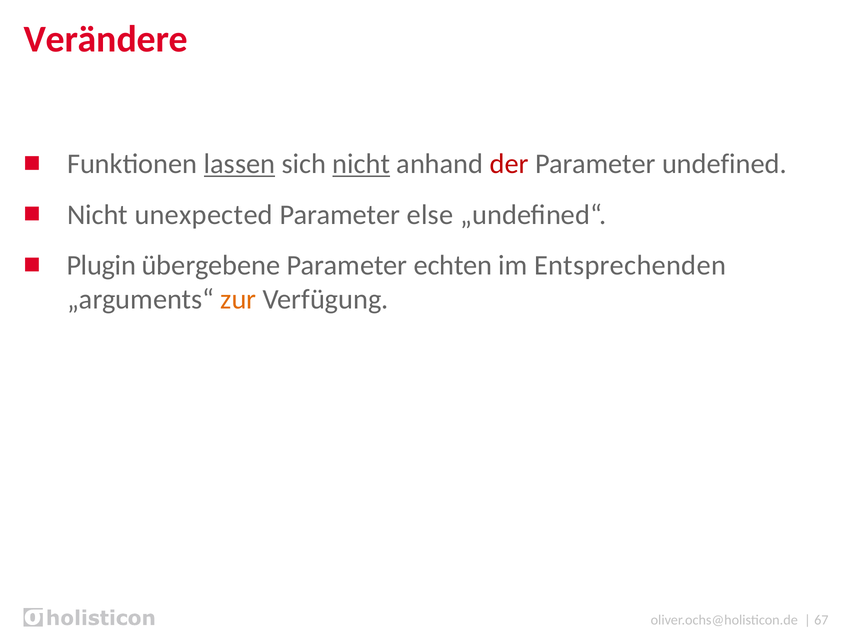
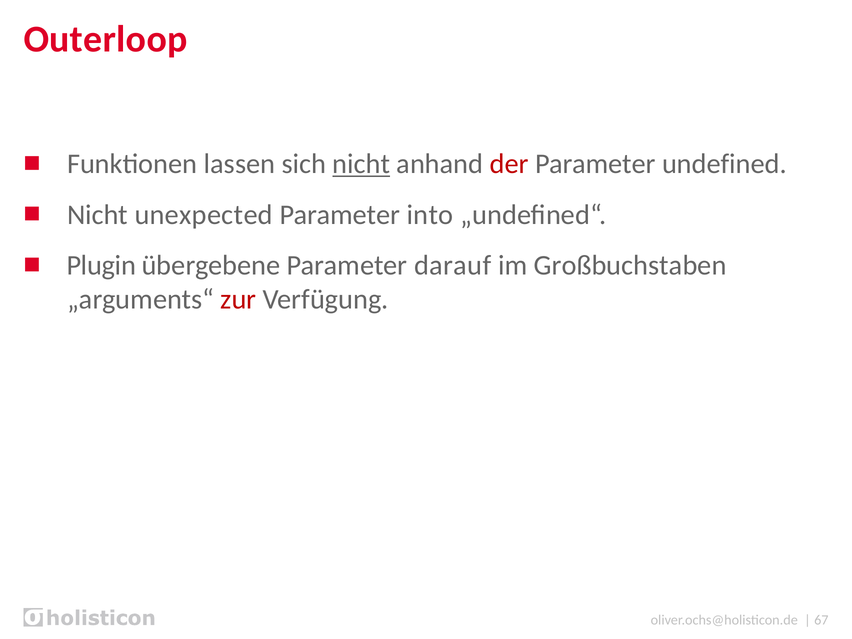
Verändere: Verändere -> Outerloop (105, 39)
lassen underline: present -> none (240, 164)
else: else -> into (430, 215)
echten: echten -> darauf (453, 265)
Entsprechenden: Entsprechenden -> Großbuchstaben (630, 265)
zur colour: orange -> red (238, 299)
